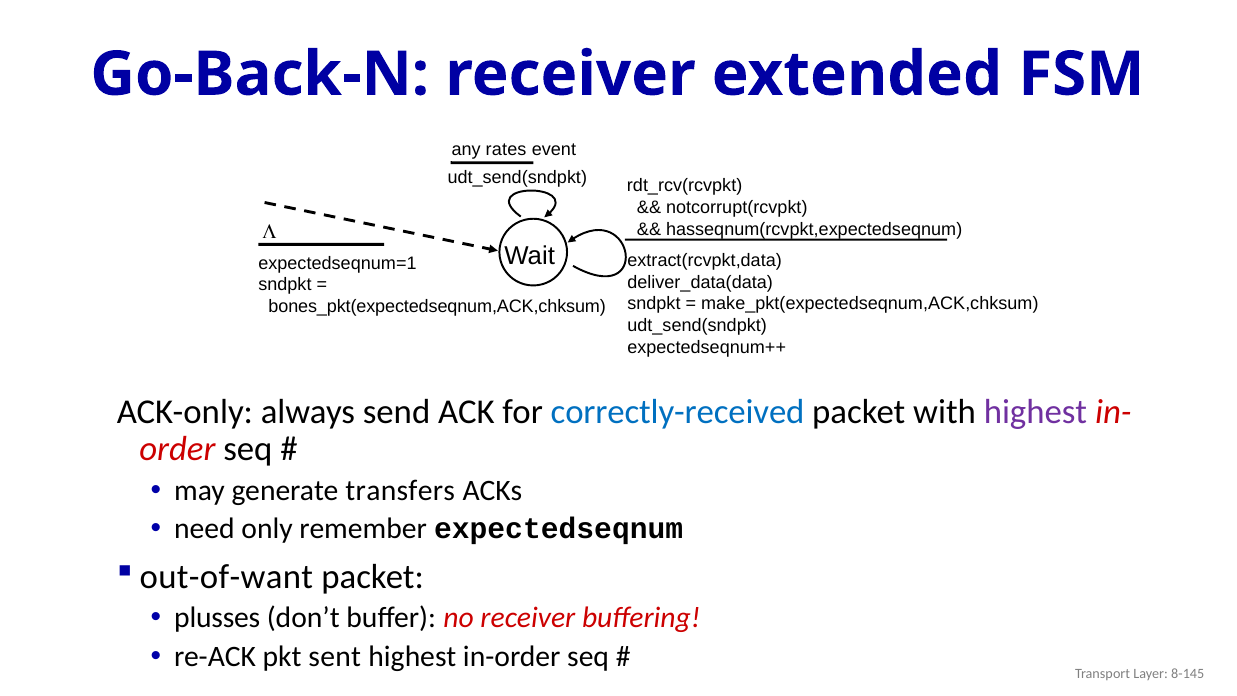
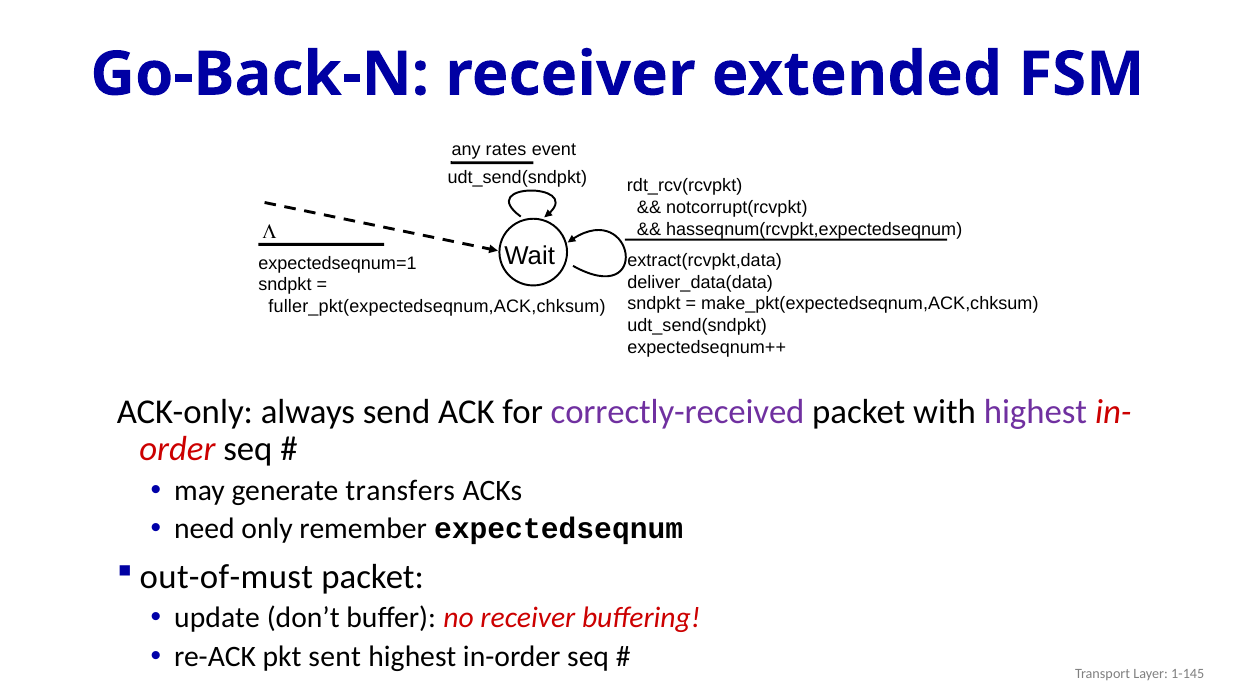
bones_pkt(expectedseqnum,ACK,chksum: bones_pkt(expectedseqnum,ACK,chksum -> fuller_pkt(expectedseqnum,ACK,chksum (437, 306)
correctly-received colour: blue -> purple (678, 412)
out-of-want: out-of-want -> out-of-must (226, 577)
plusses: plusses -> update (217, 618)
8-145: 8-145 -> 1-145 (1188, 673)
